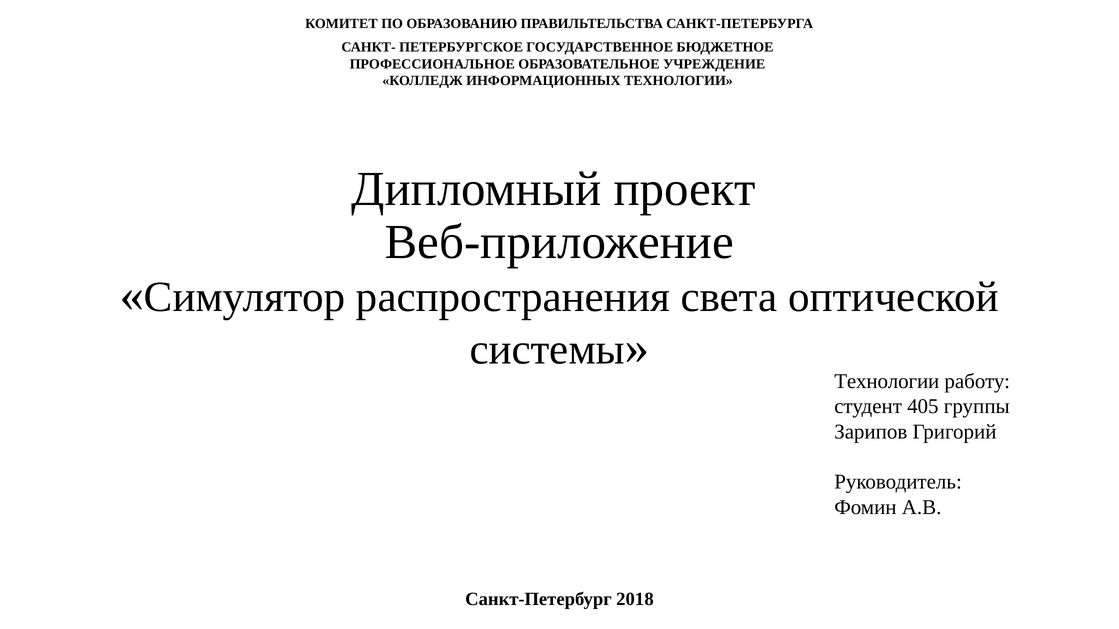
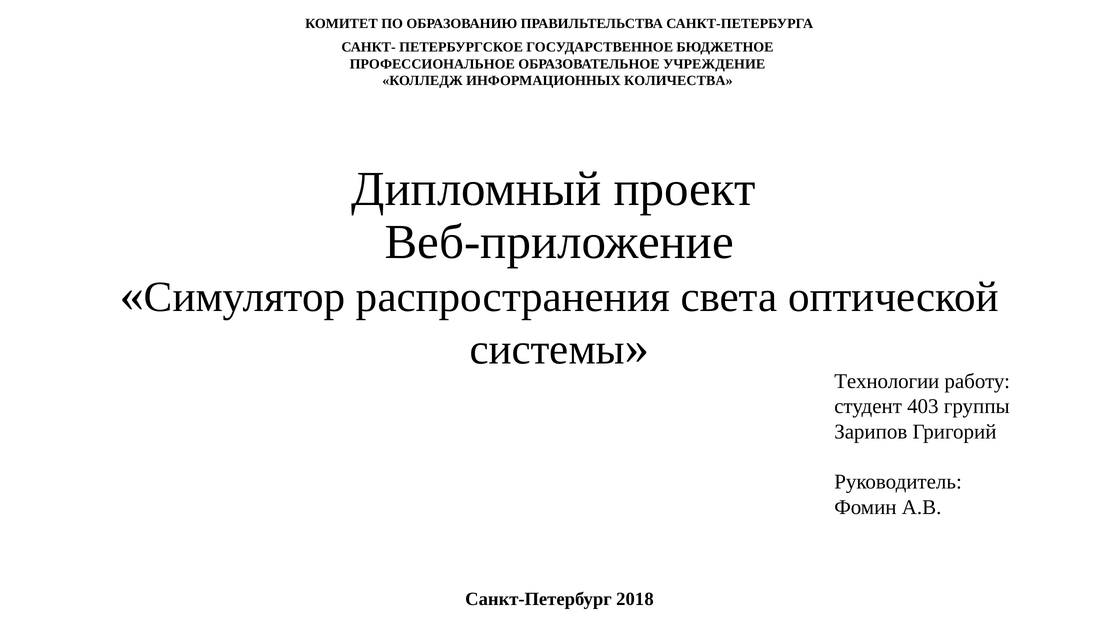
ИНФОРМАЦИОННЫХ ТЕХНОЛОГИИ: ТЕХНОЛОГИИ -> КОЛИЧЕСТВА (678, 81)
405: 405 -> 403 (923, 407)
